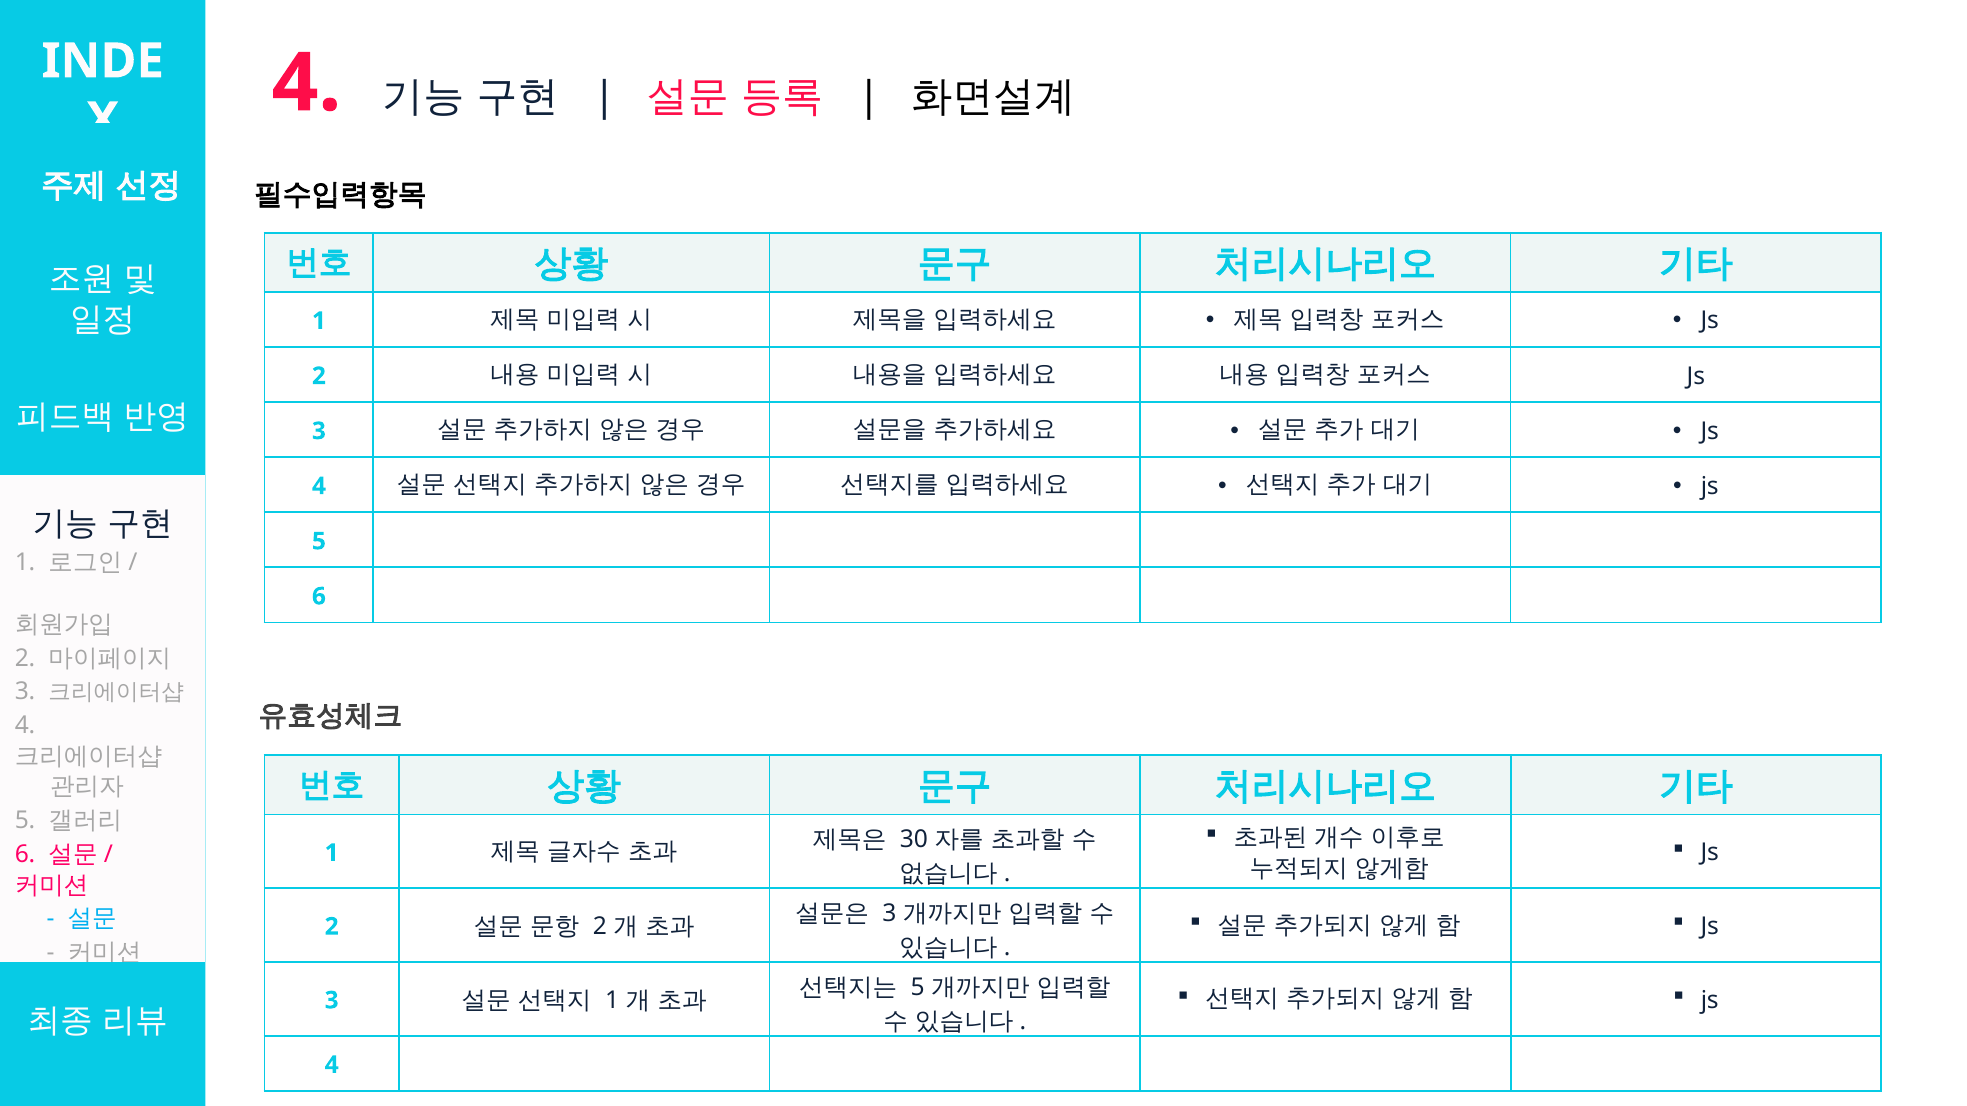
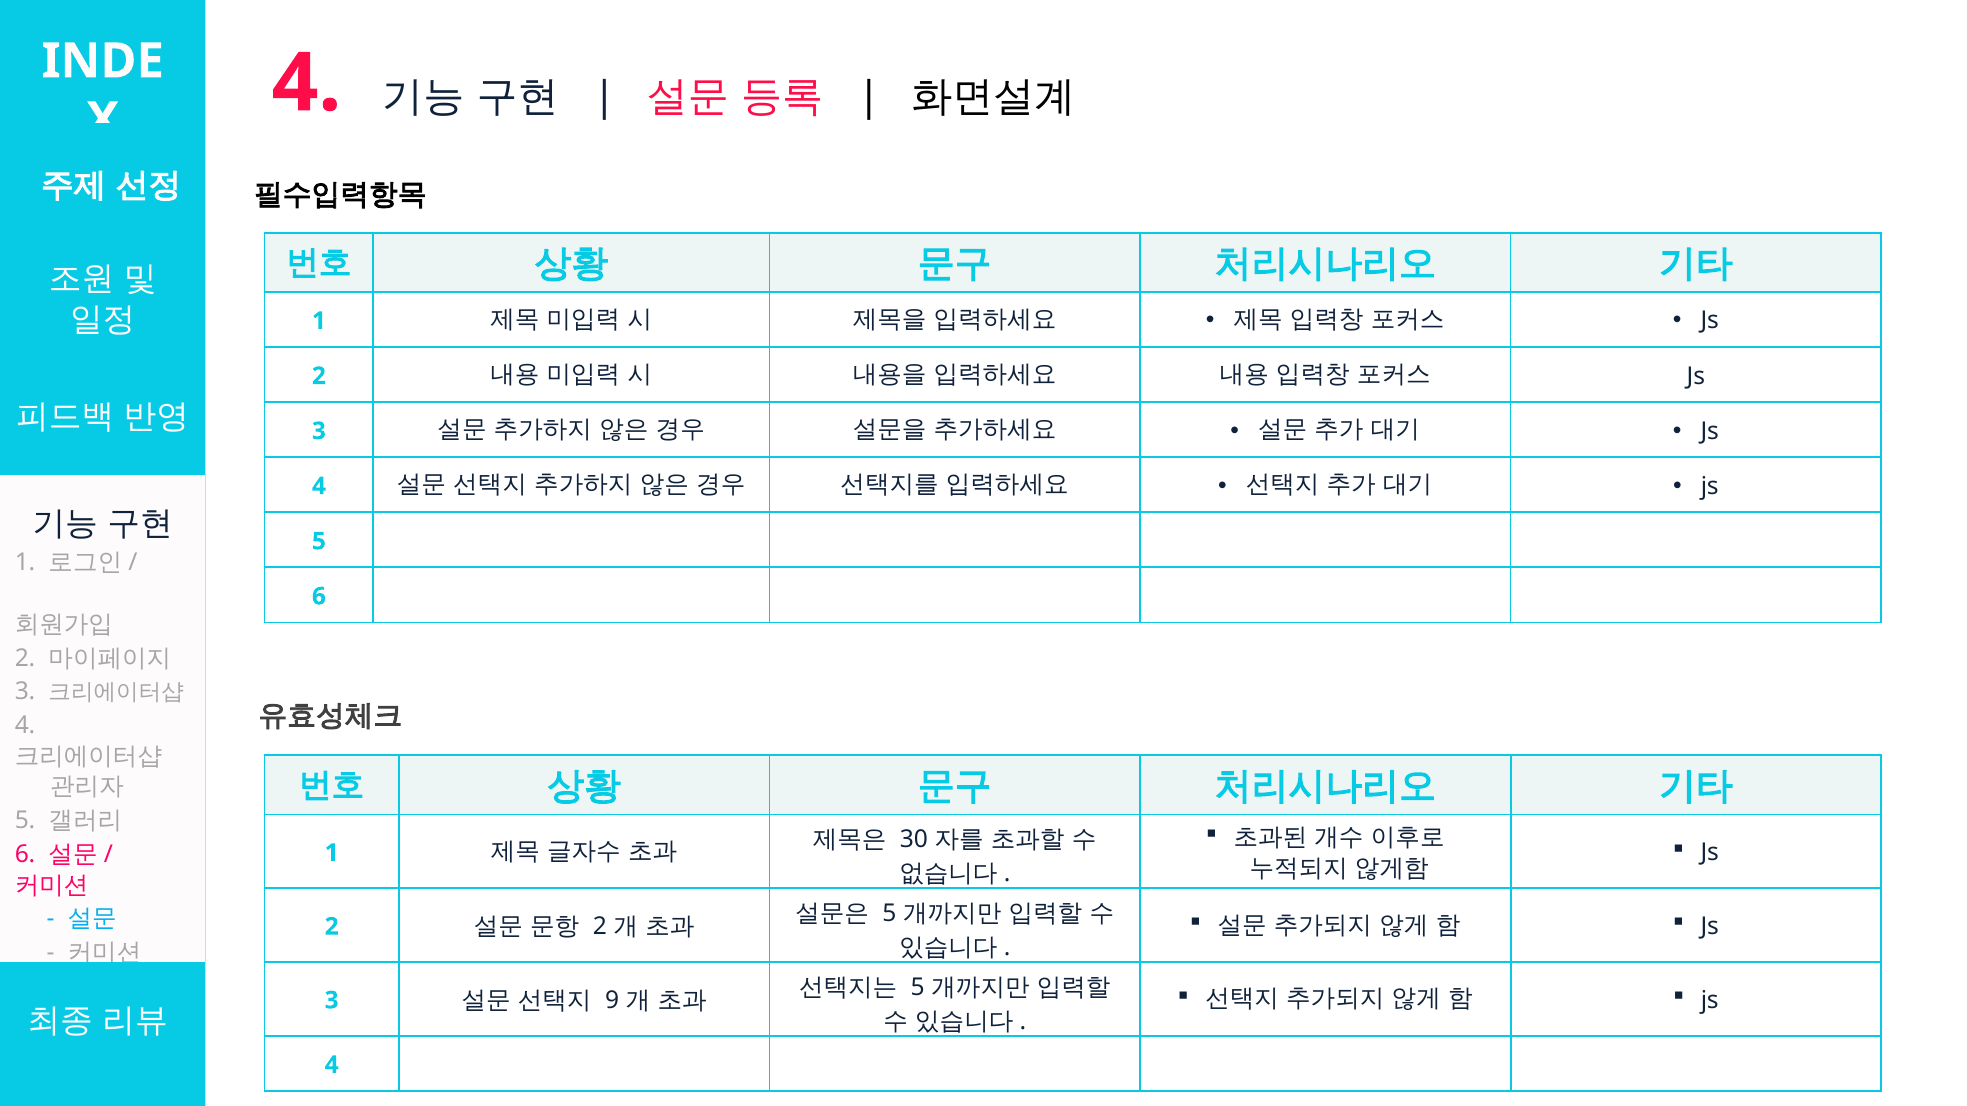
3: 3 -> 5 (889, 914)
1: 1 -> 9 (612, 1001)
